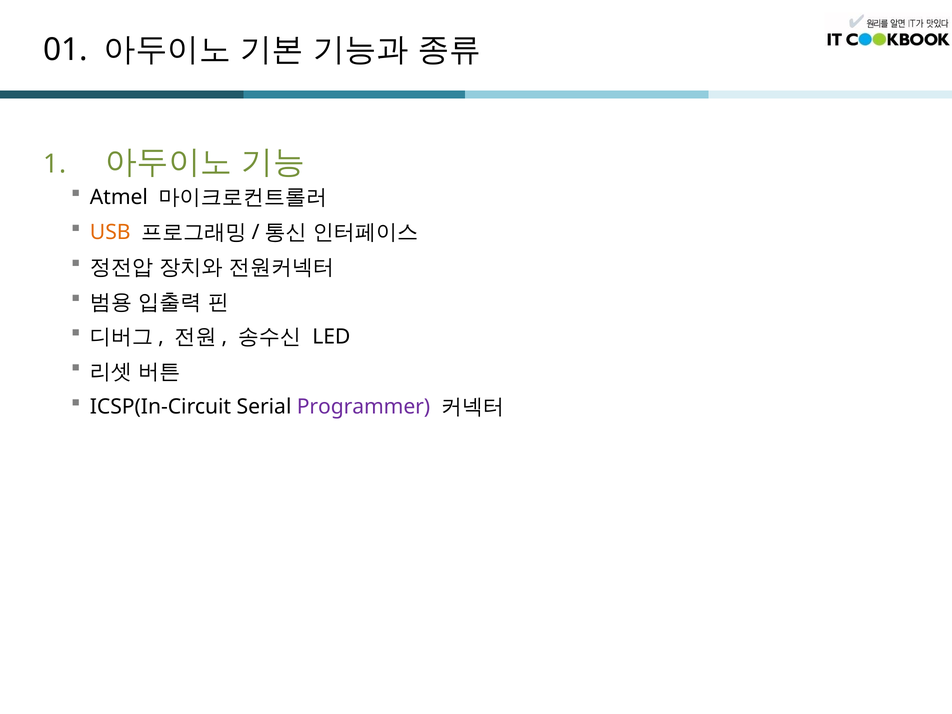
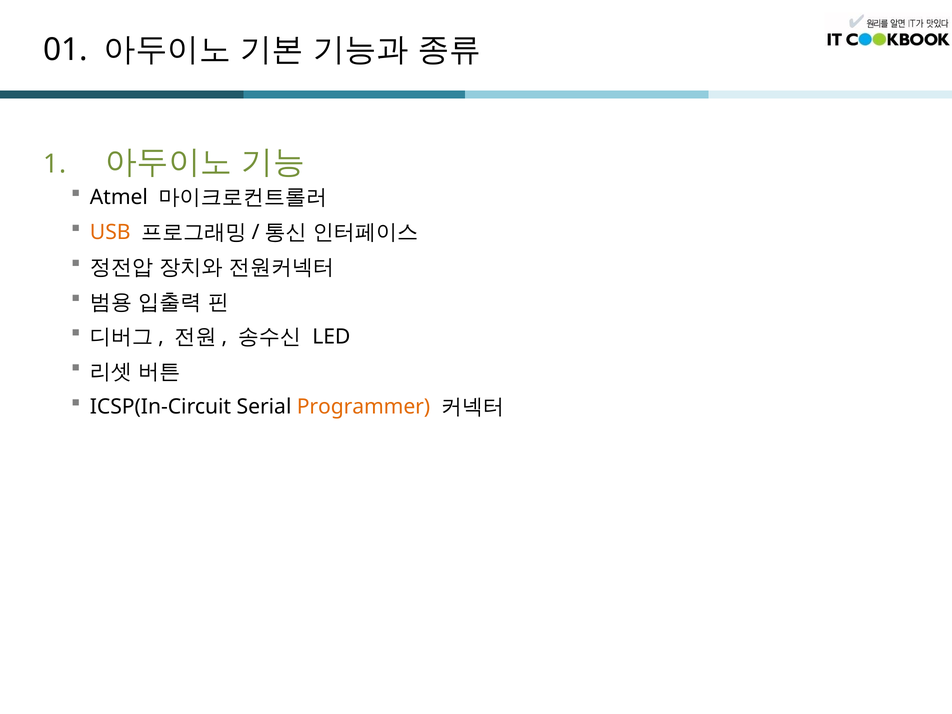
Programmer colour: purple -> orange (363, 407)
